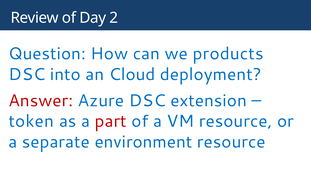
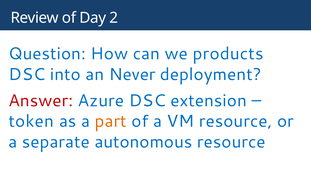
Cloud: Cloud -> Never (132, 74)
part colour: red -> orange (111, 121)
environment: environment -> autonomous (143, 142)
